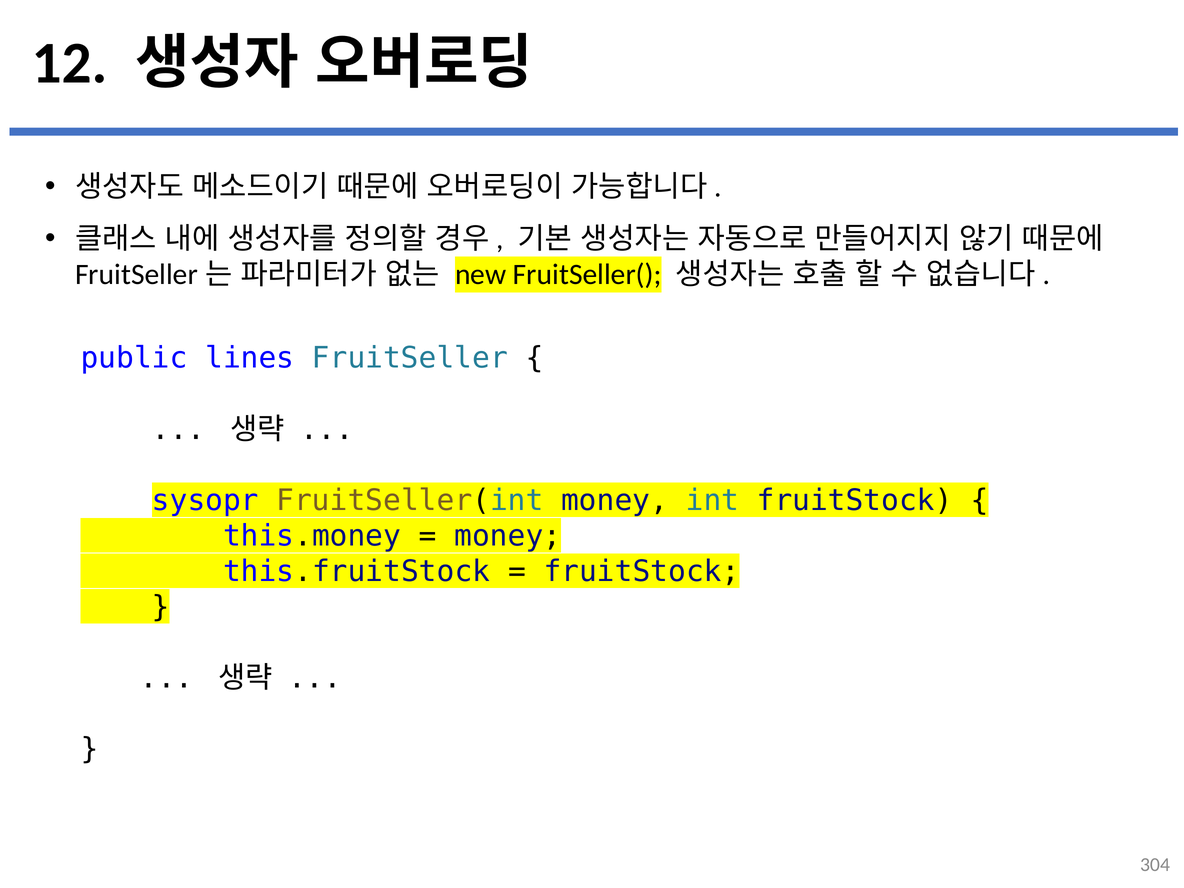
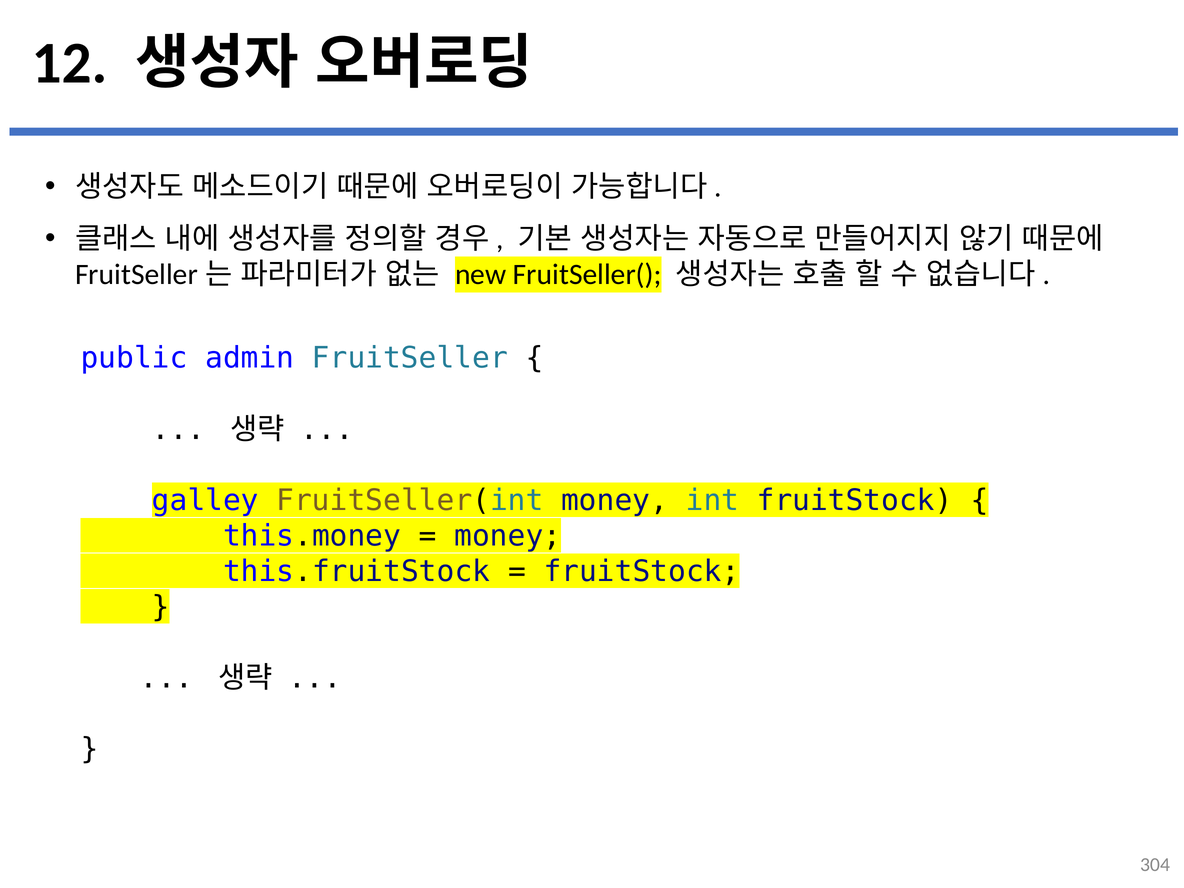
lines: lines -> admin (250, 358)
sysopr: sysopr -> galley (205, 500)
